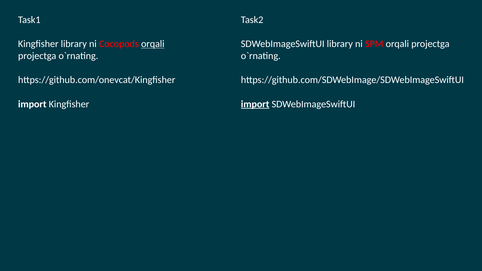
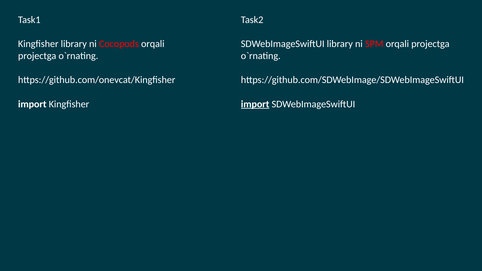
orqali underline: present -> none (153, 44)
